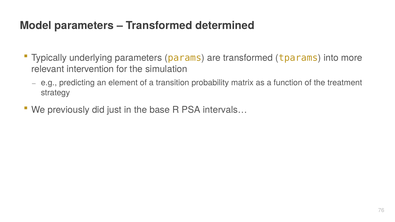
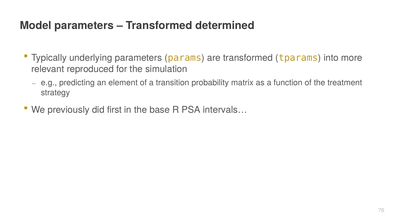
intervention: intervention -> reproduced (90, 69)
just: just -> first (114, 110)
